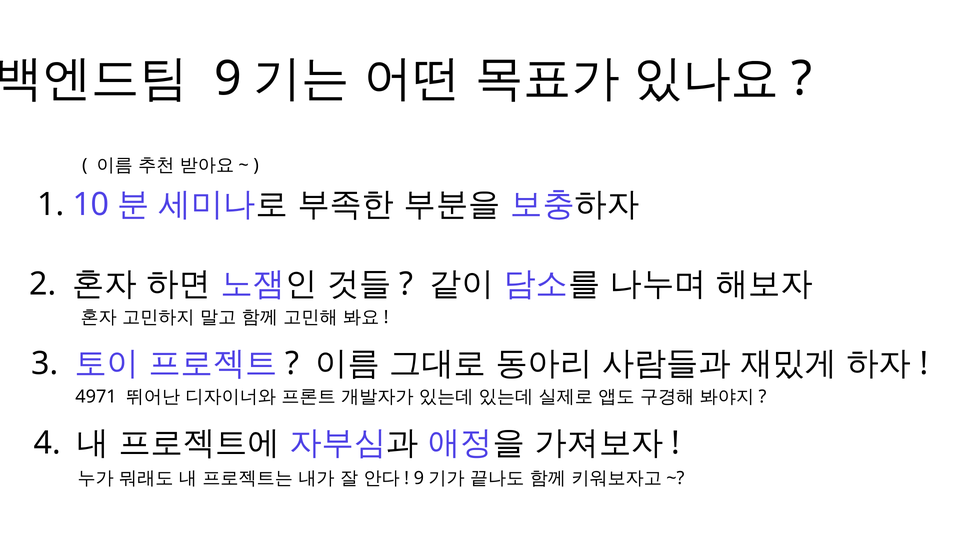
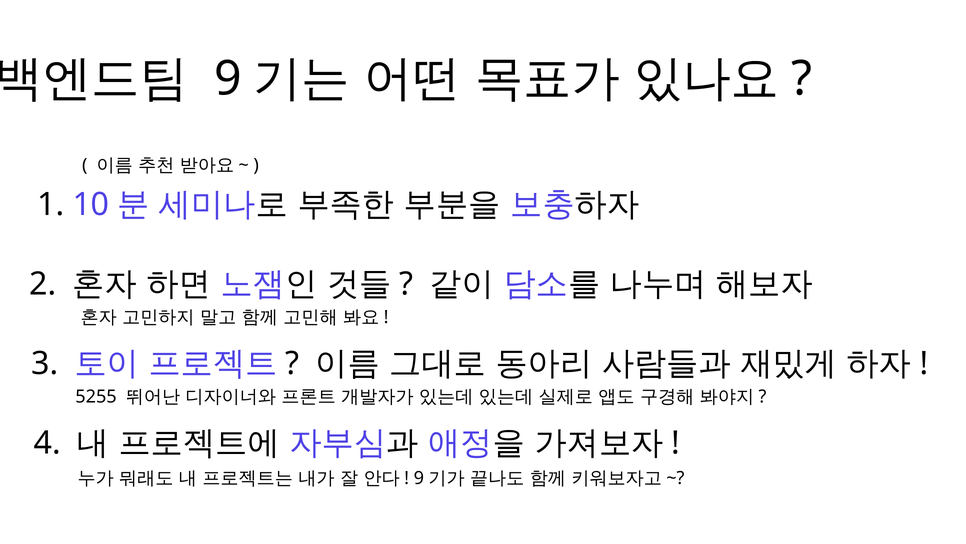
4971: 4971 -> 5255 (96, 396)
